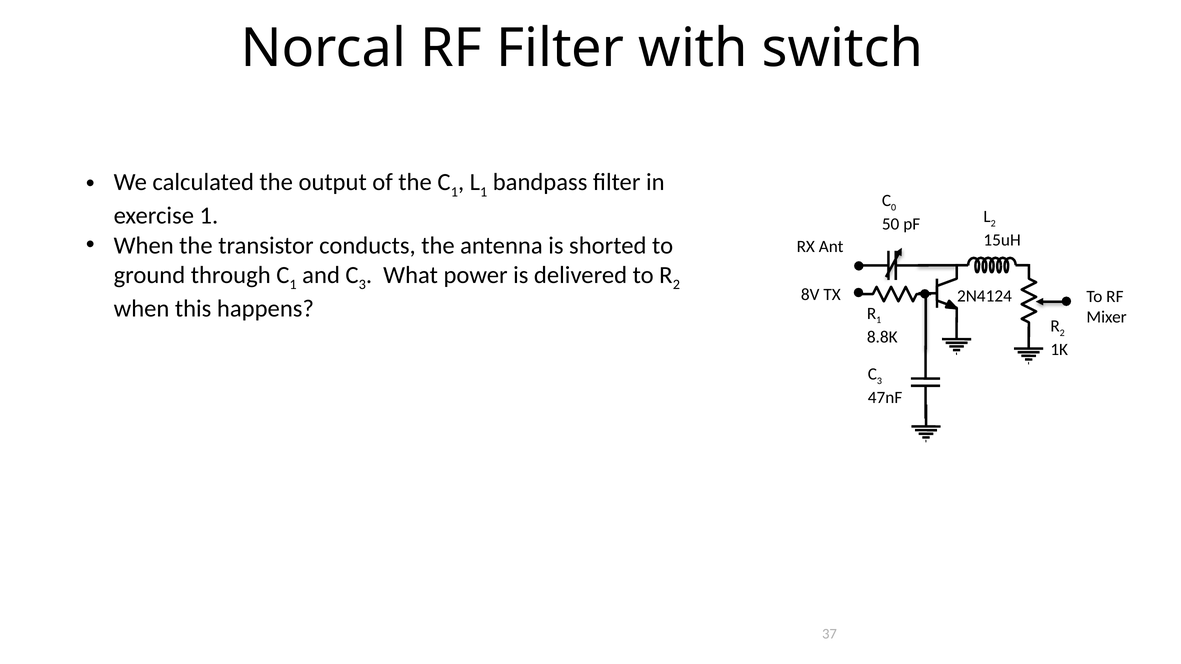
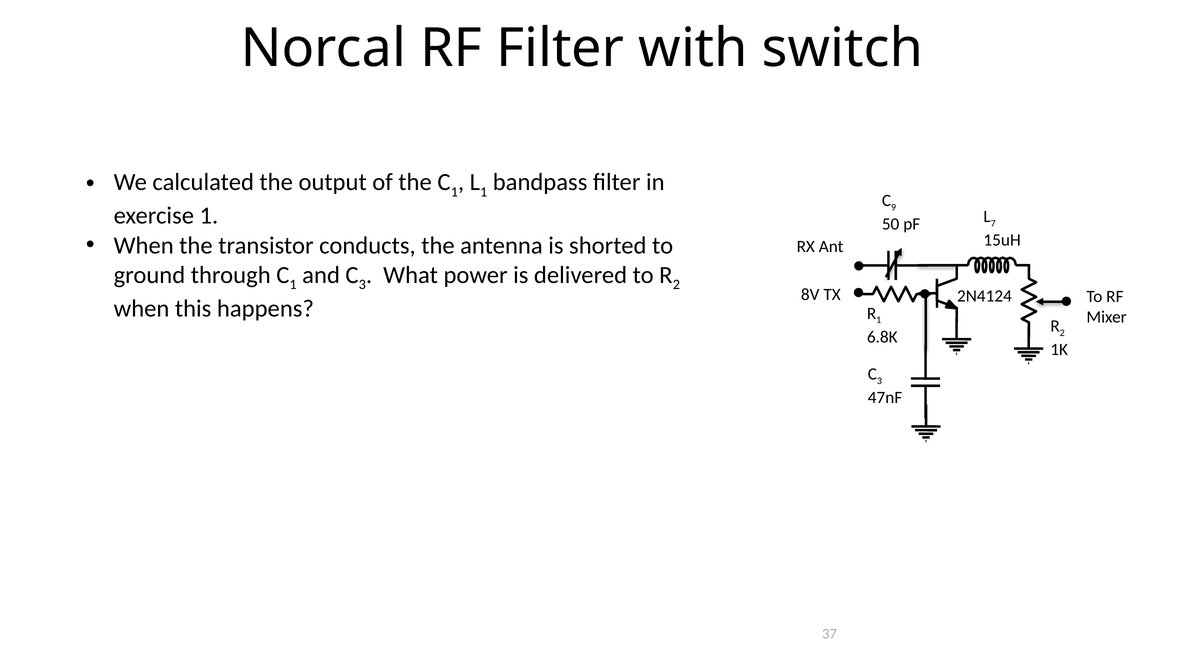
0: 0 -> 9 (894, 208)
2: 2 -> 7 (993, 223)
8.8K: 8.8K -> 6.8K (882, 337)
